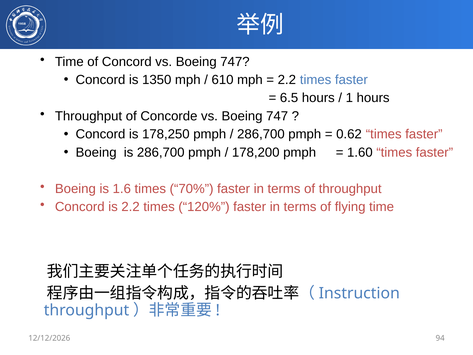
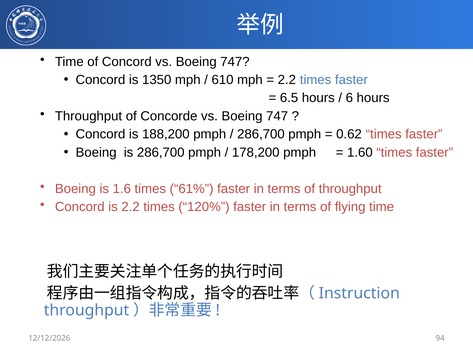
1: 1 -> 6 (349, 98)
178,250: 178,250 -> 188,200 (166, 134)
70%: 70% -> 61% (192, 189)
